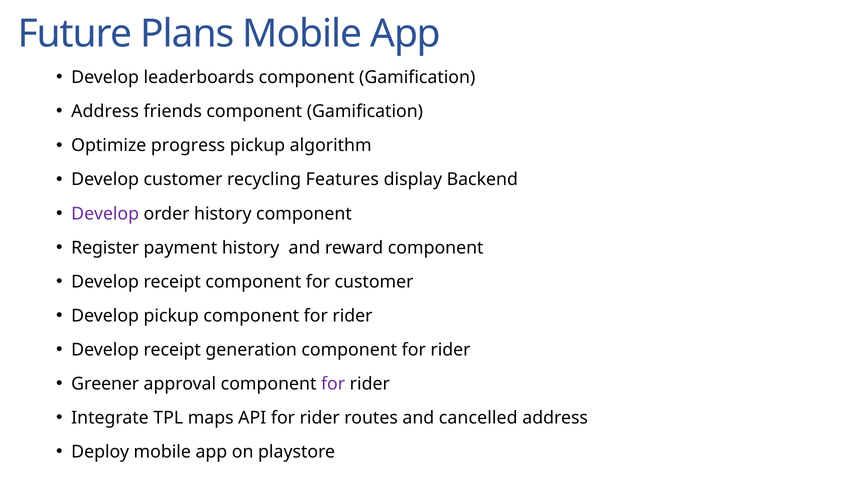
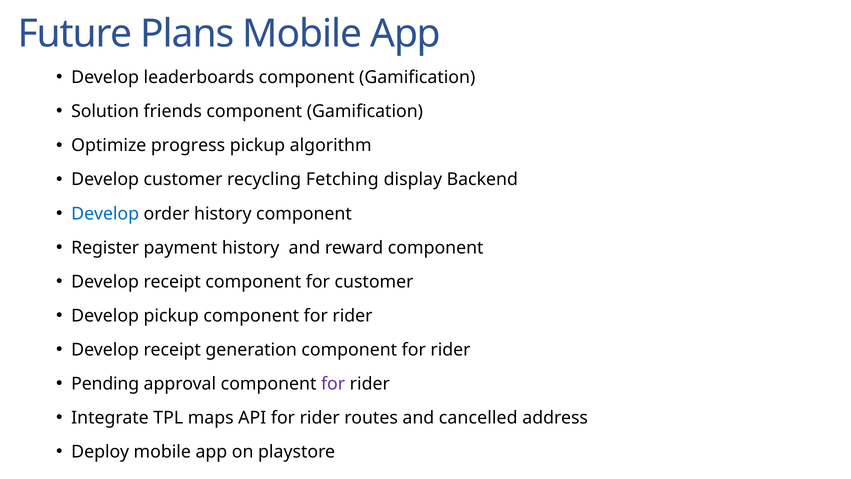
Address: Address -> Solution (105, 112)
Features: Features -> Fetching (342, 180)
Develop colour: purple -> blue (105, 214)
Greener: Greener -> Pending (105, 384)
